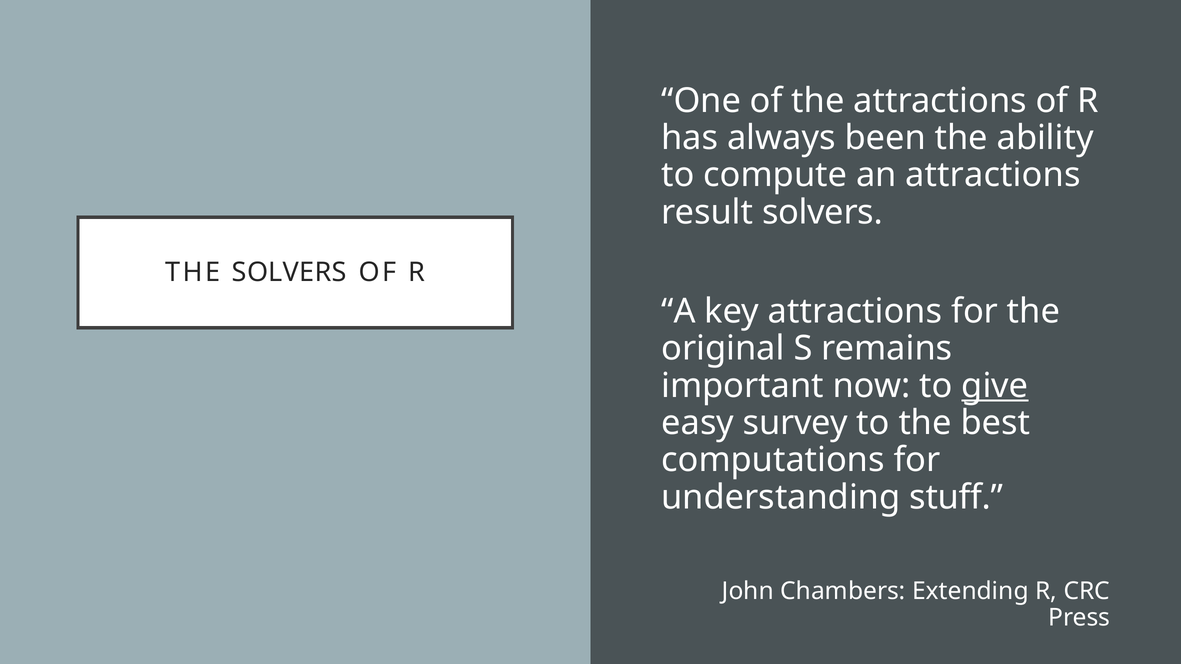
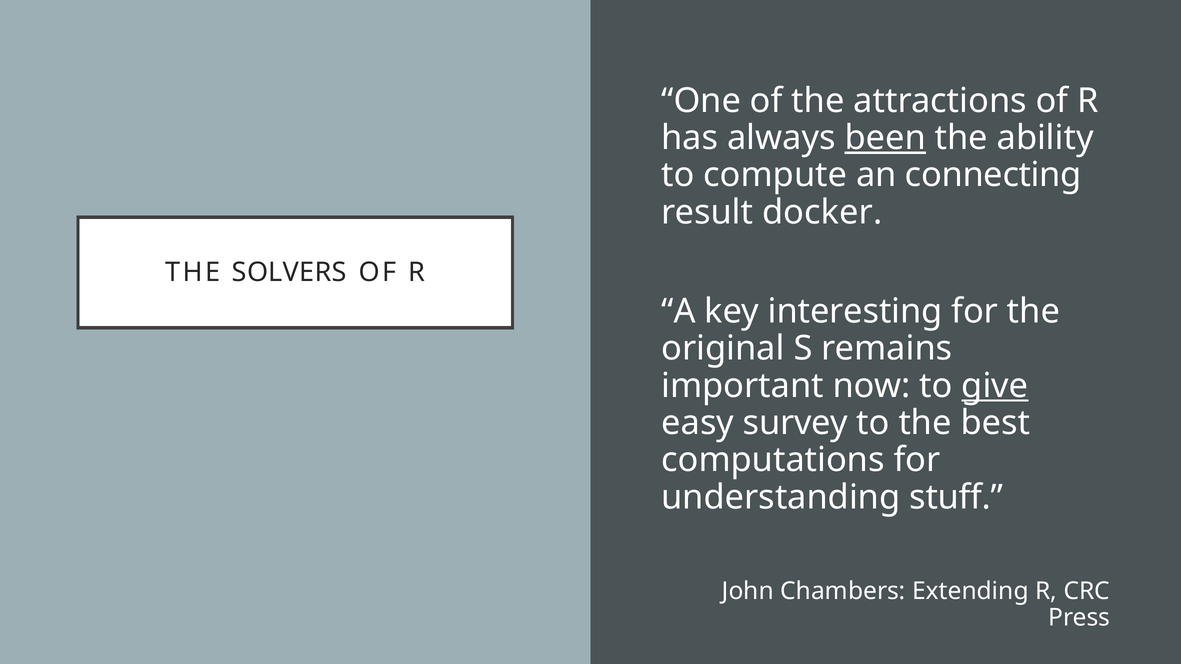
been underline: none -> present (885, 138)
an attractions: attractions -> connecting (993, 175)
result solvers: solvers -> docker (822, 212)
key attractions: attractions -> interesting (855, 311)
